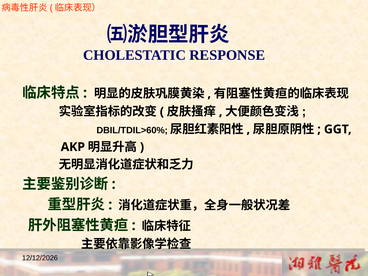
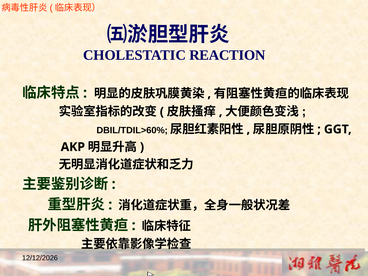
RESPONSE: RESPONSE -> REACTION (227, 55)
